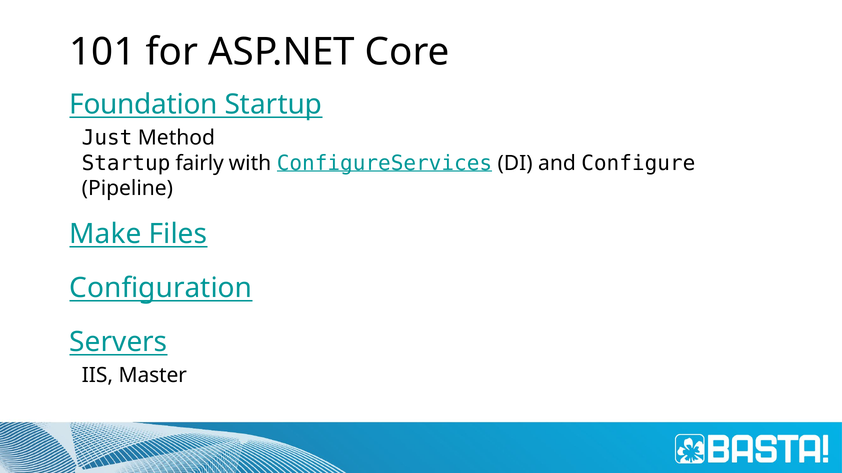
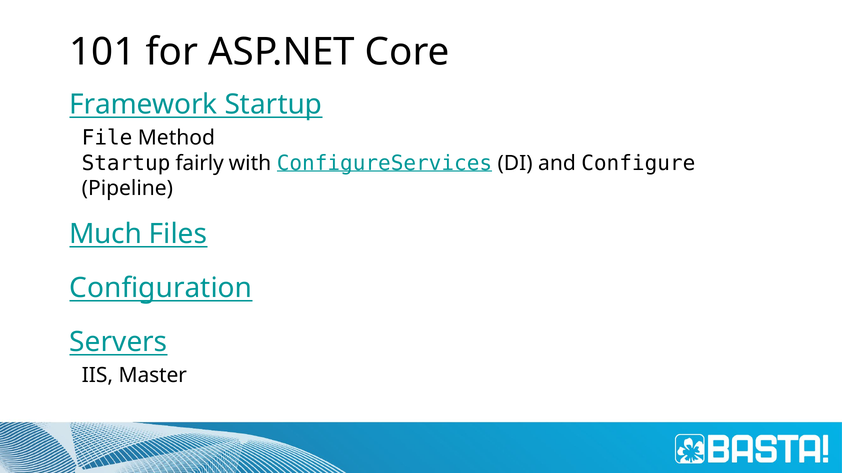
Foundation: Foundation -> Framework (143, 105)
Just: Just -> File (107, 138)
Make: Make -> Much (106, 234)
